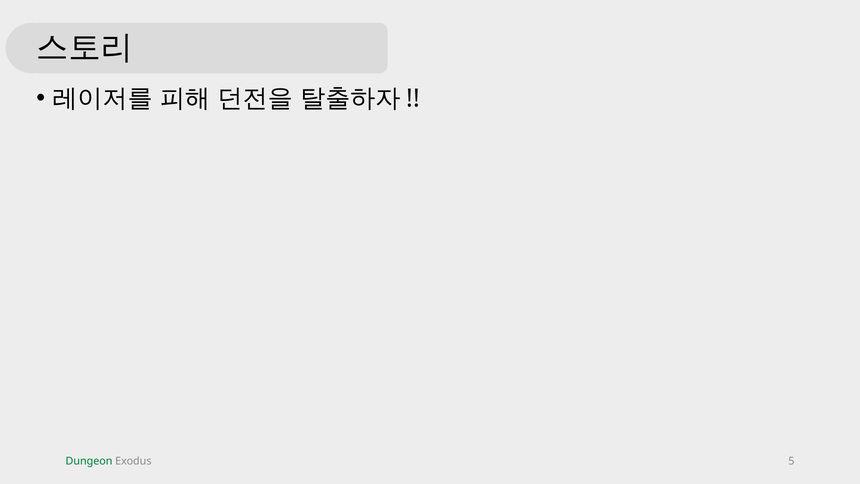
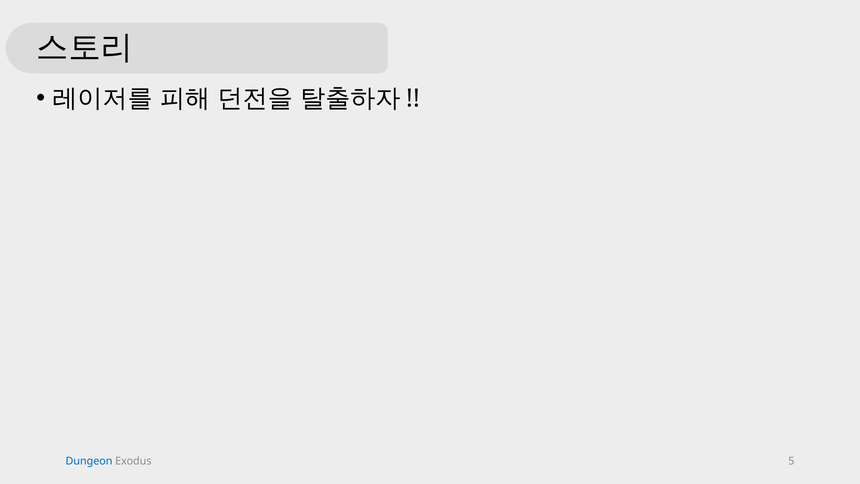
Dungeon colour: green -> blue (89, 461)
